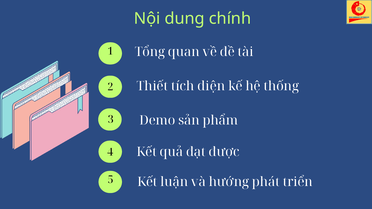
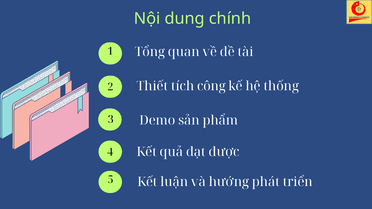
diện: diện -> công (211, 86)
